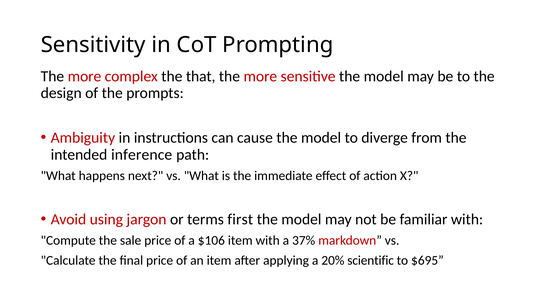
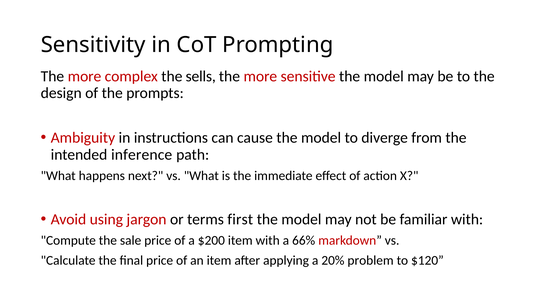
that: that -> sells (201, 76)
$106: $106 -> $200 (211, 241)
37%: 37% -> 66% (304, 241)
scientific: scientific -> problem (371, 261)
$695: $695 -> $120 (427, 261)
